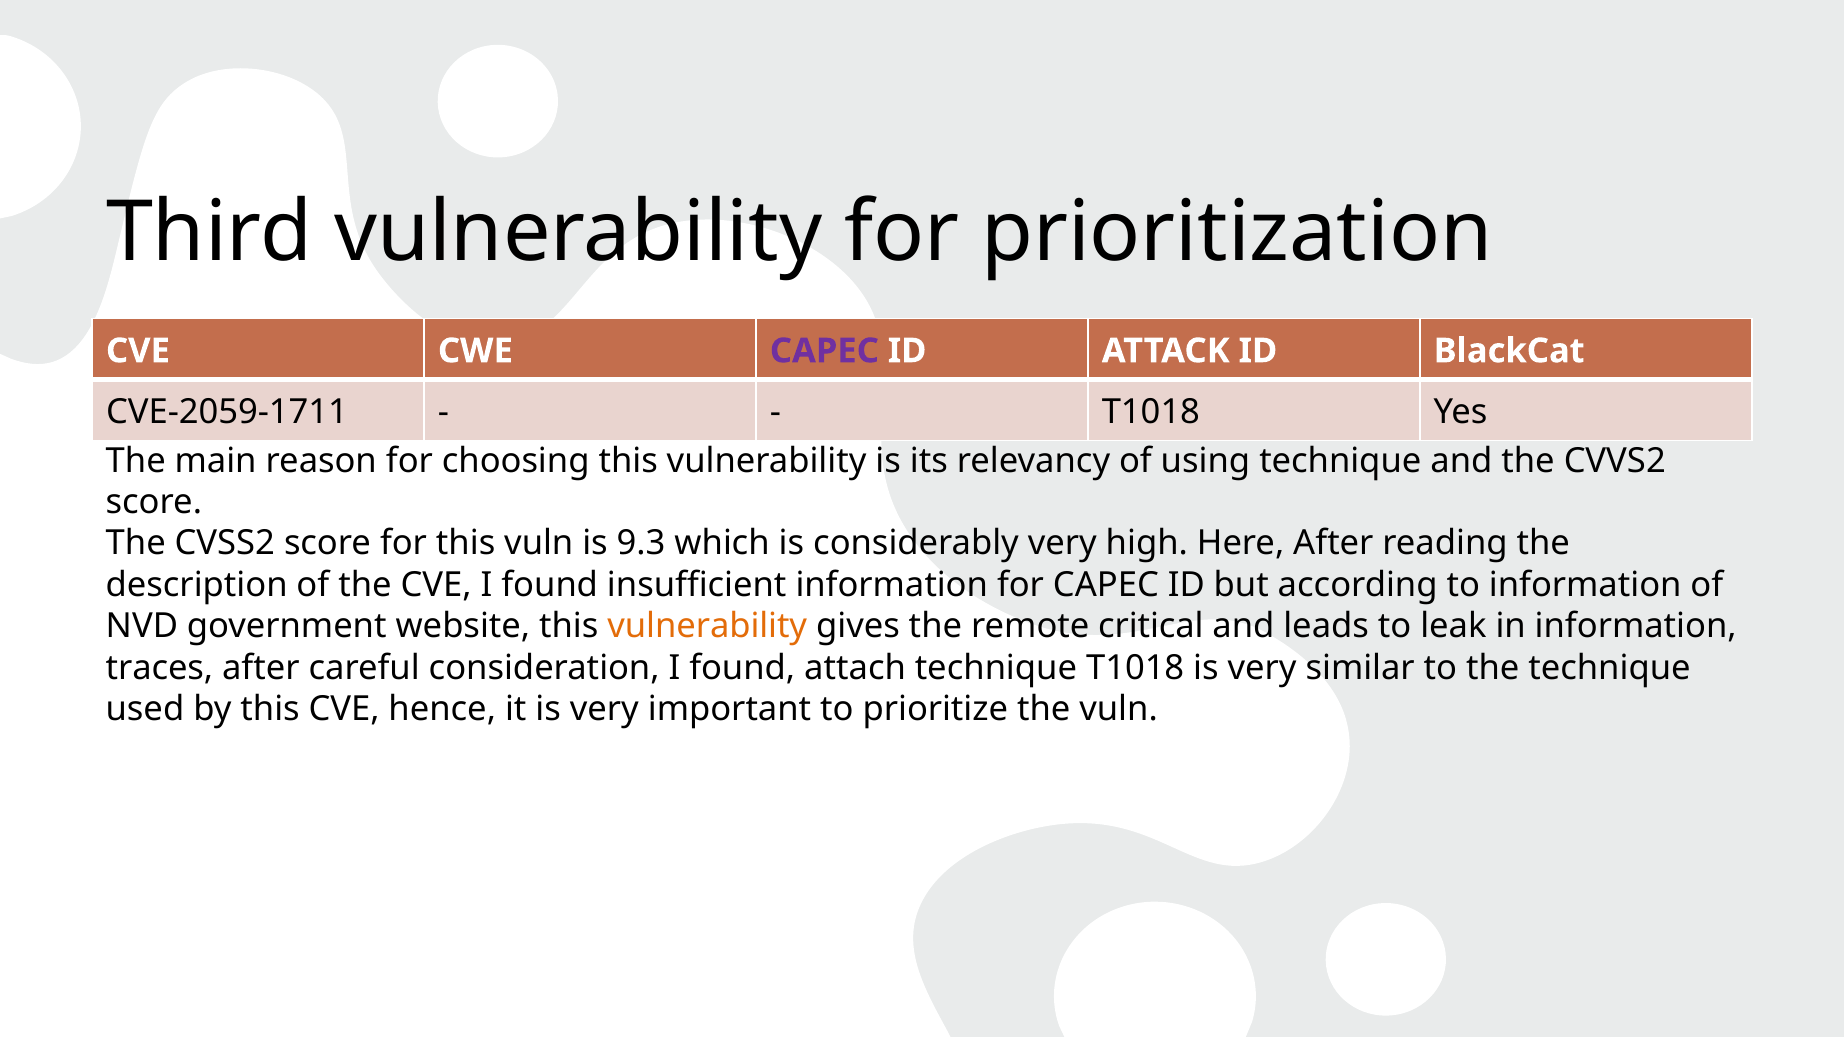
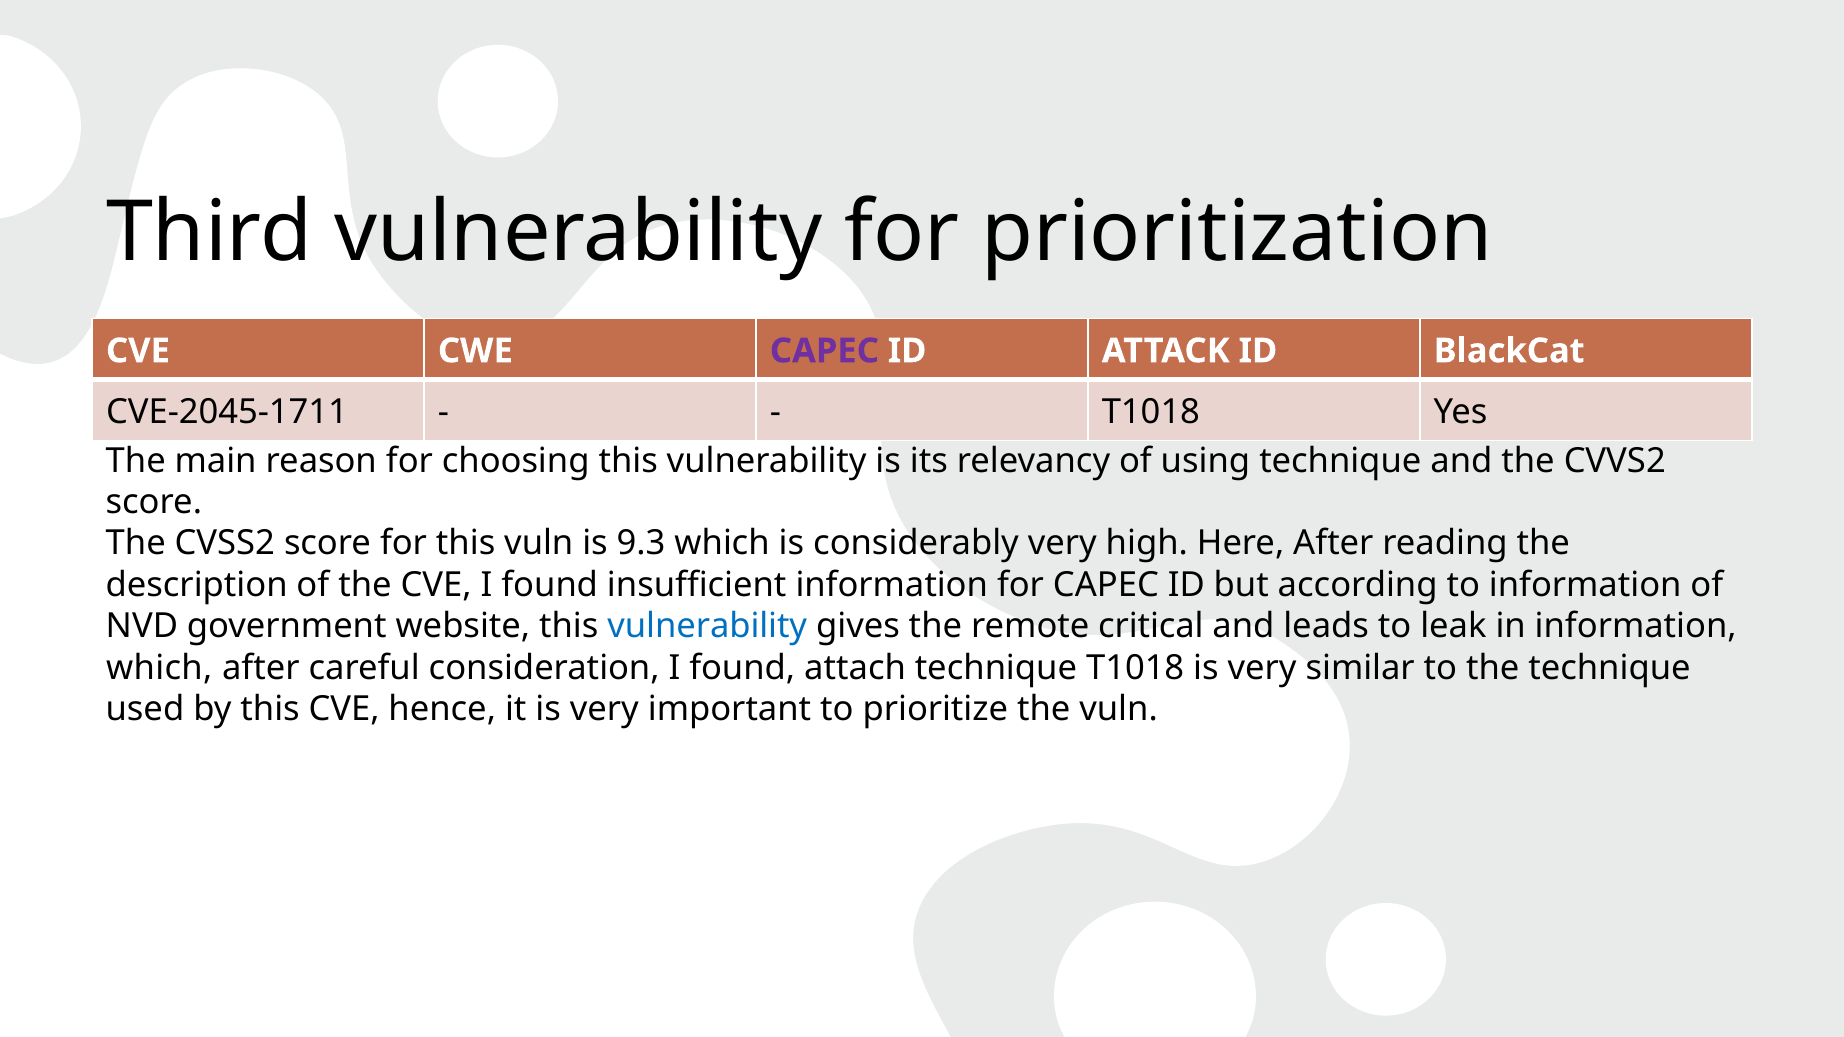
CVE-2059-1711: CVE-2059-1711 -> CVE-2045-1711 (227, 412)
vulnerability colour: orange -> blue (707, 627)
traces: traces -> which (159, 668)
